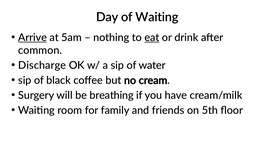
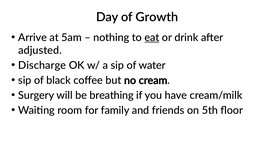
of Waiting: Waiting -> Growth (157, 17)
Arrive underline: present -> none (33, 37)
common: common -> adjusted (40, 50)
